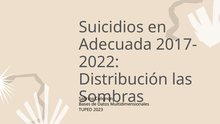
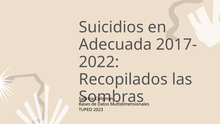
Distribución: Distribución -> Recopilados (123, 79)
